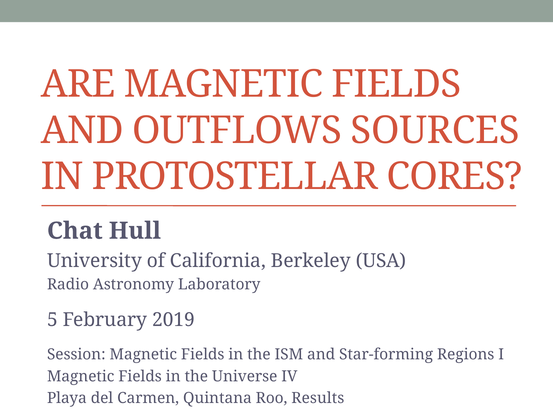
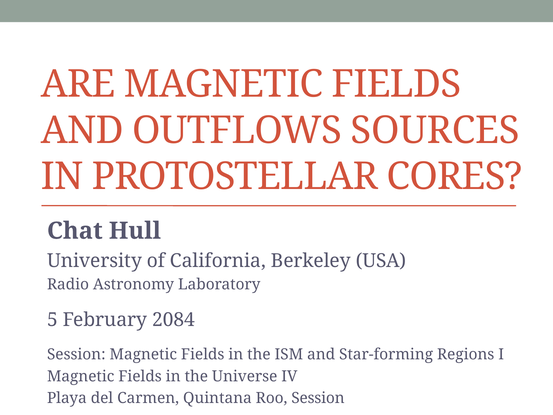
2019: 2019 -> 2084 (174, 320)
Roo Results: Results -> Session (318, 398)
